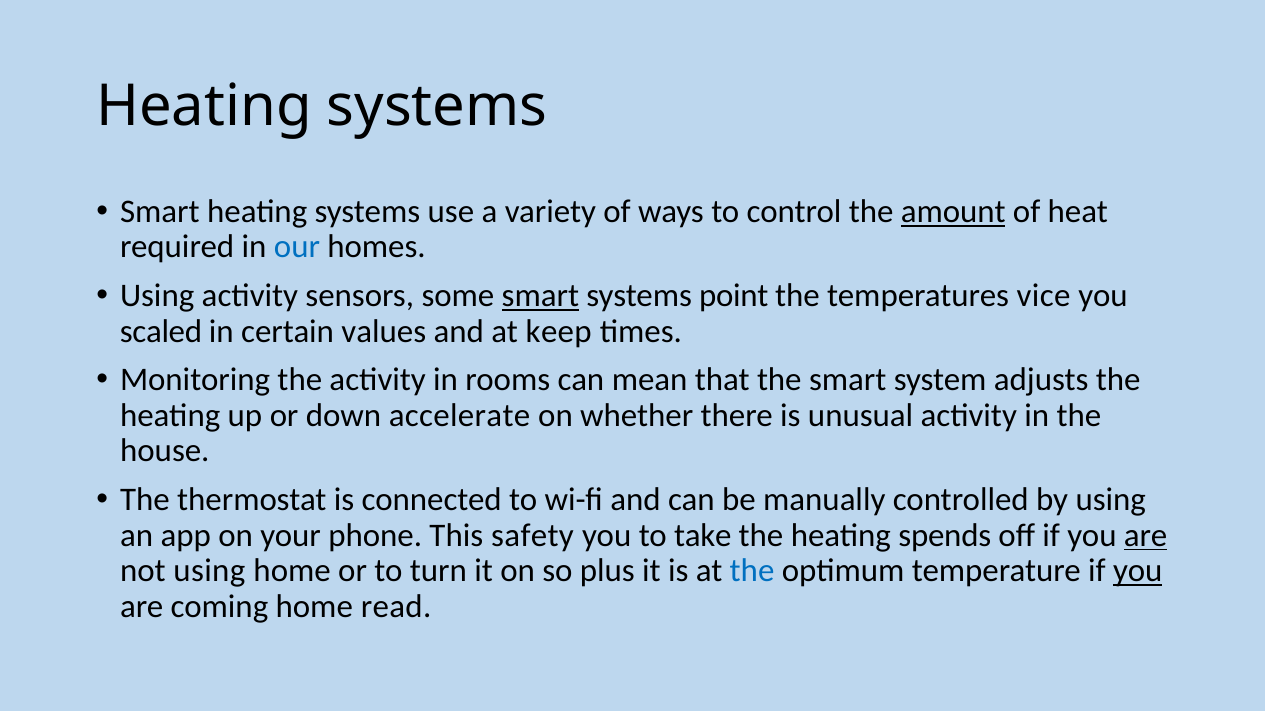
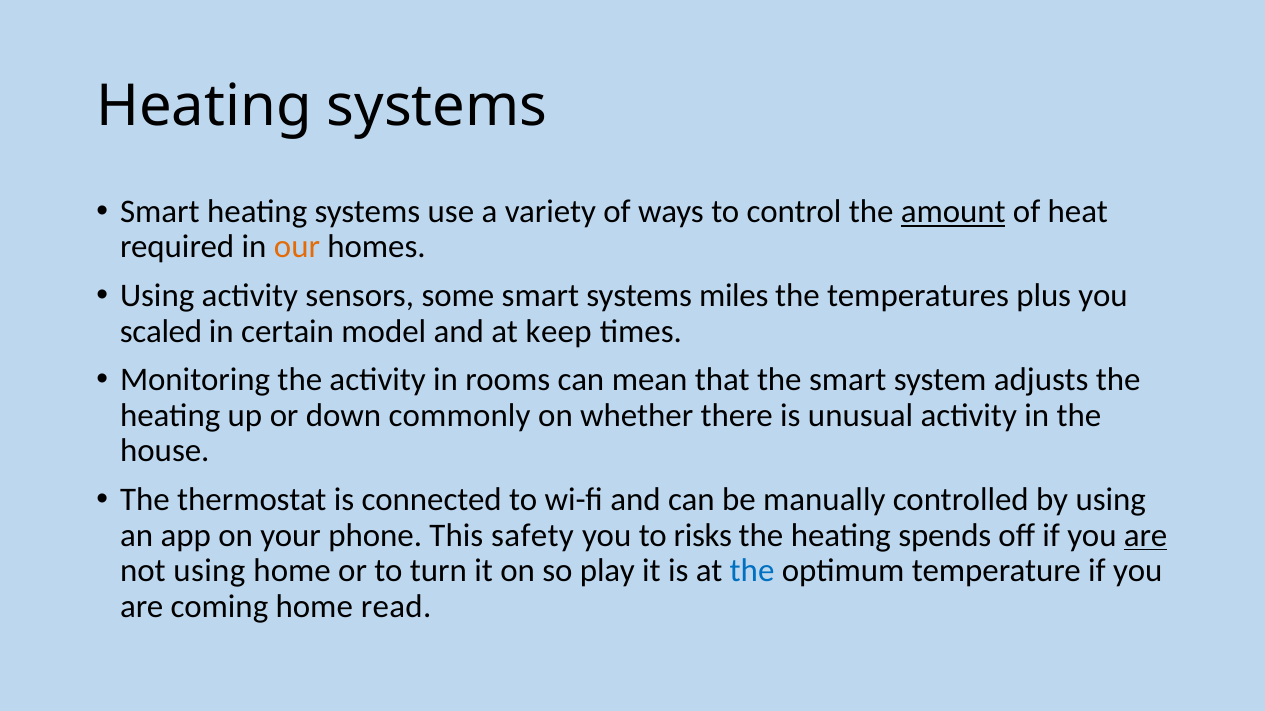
our colour: blue -> orange (297, 247)
smart underline: present -> none (540, 296)
point: point -> miles (734, 296)
vice: vice -> plus (1044, 296)
values: values -> model (384, 332)
accelerate: accelerate -> commonly (460, 416)
take: take -> risks (703, 536)
plus: plus -> play (607, 571)
you underline: present -> none (1138, 571)
